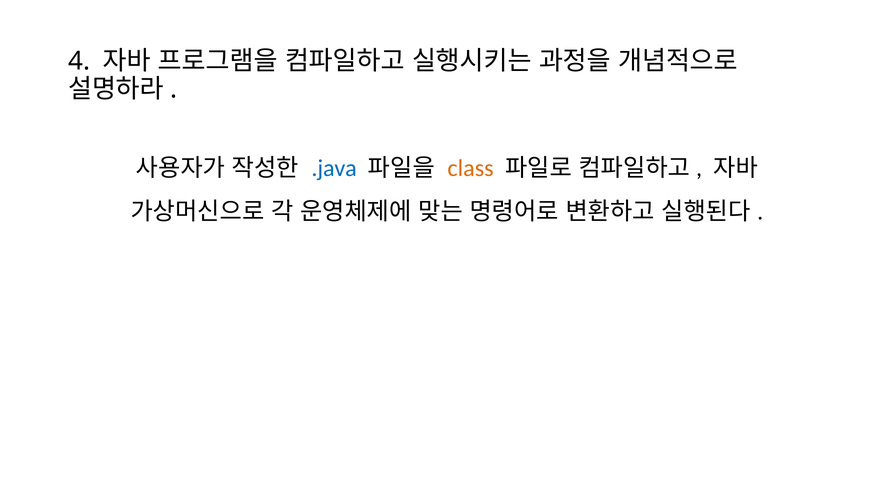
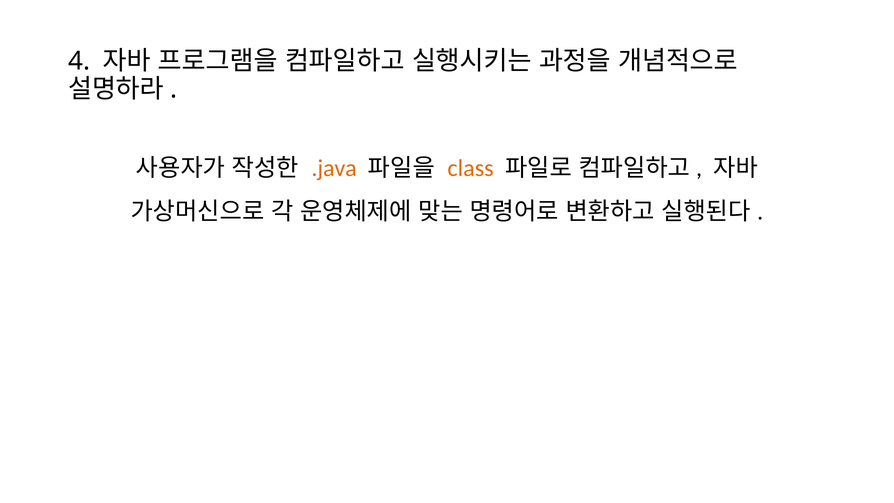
.java colour: blue -> orange (334, 168)
